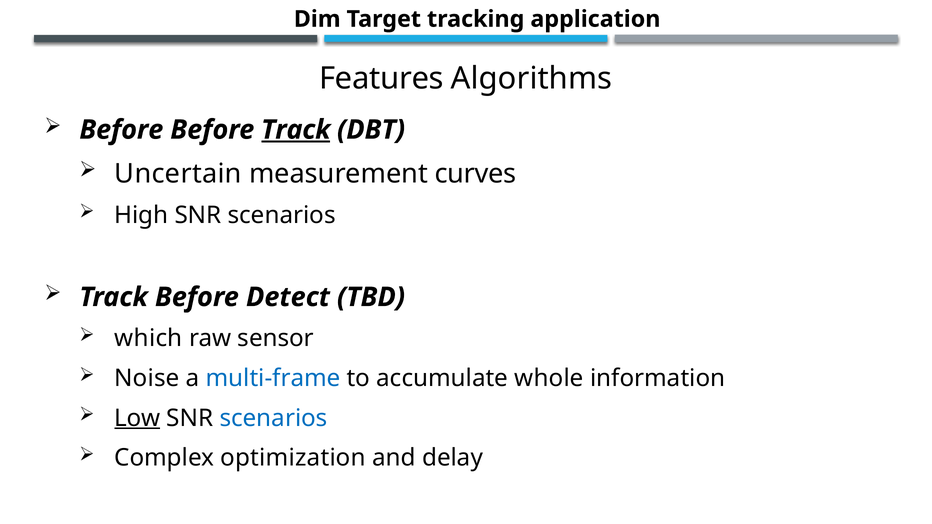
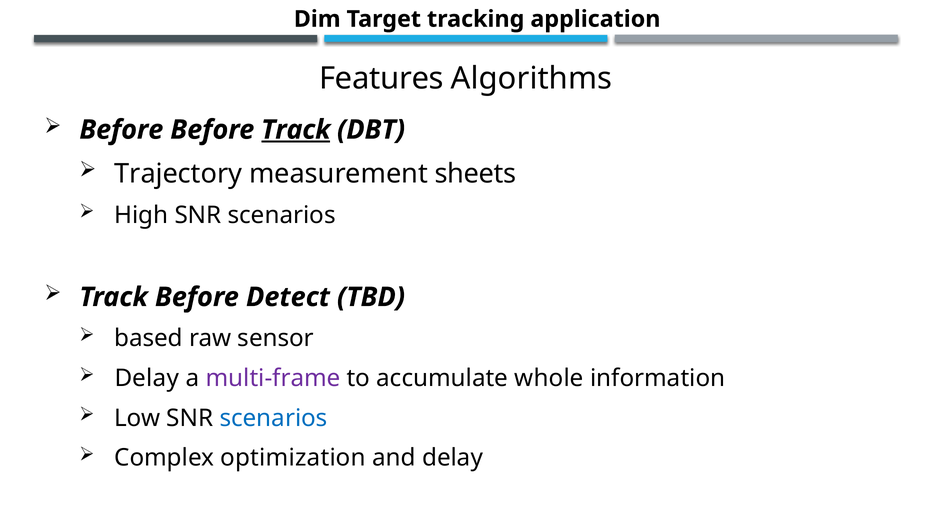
Uncertain: Uncertain -> Trajectory (178, 174)
curves: curves -> sheets (476, 174)
which: which -> based (149, 339)
Noise: Noise -> Delay (147, 378)
multi-frame colour: blue -> purple (273, 378)
Low underline: present -> none (137, 418)
